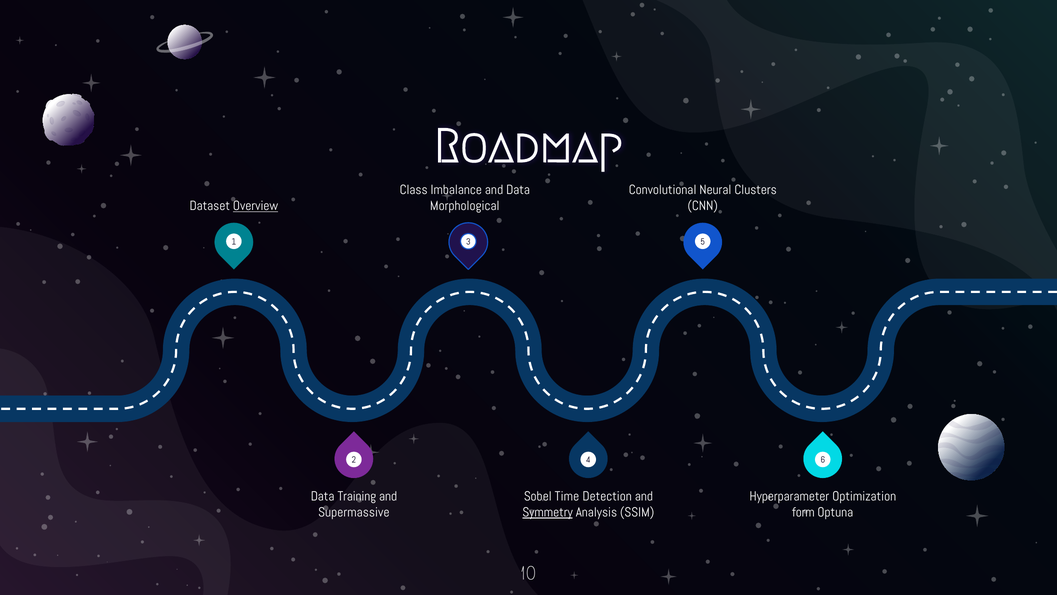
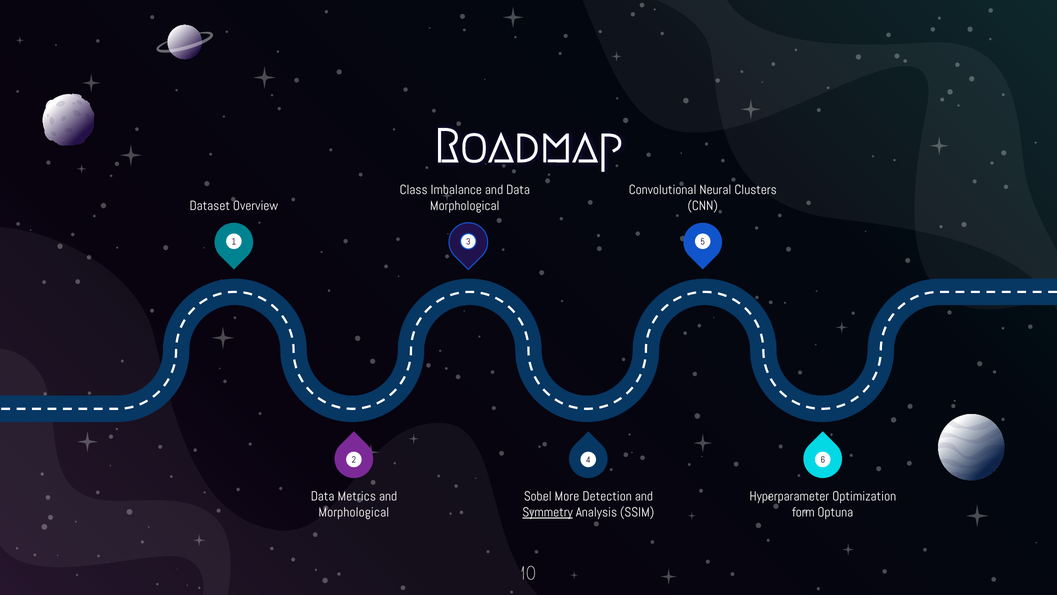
Overview underline: present -> none (256, 206)
Training: Training -> Metrics (357, 496)
Time: Time -> More (567, 496)
Supermassive: Supermassive -> Morphological (354, 512)
